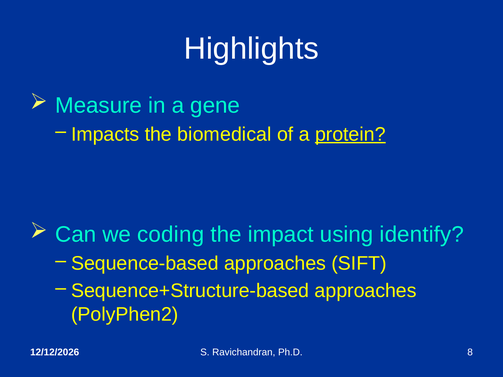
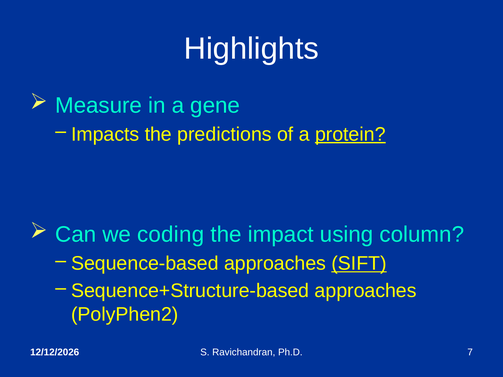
biomedical: biomedical -> predictions (224, 134)
identify: identify -> column (422, 235)
SIFT underline: none -> present (359, 264)
8: 8 -> 7 (470, 353)
